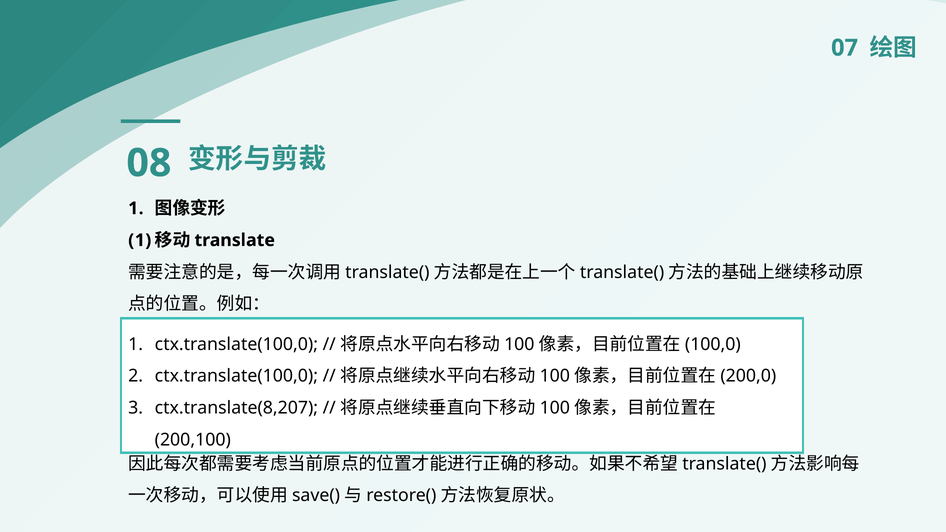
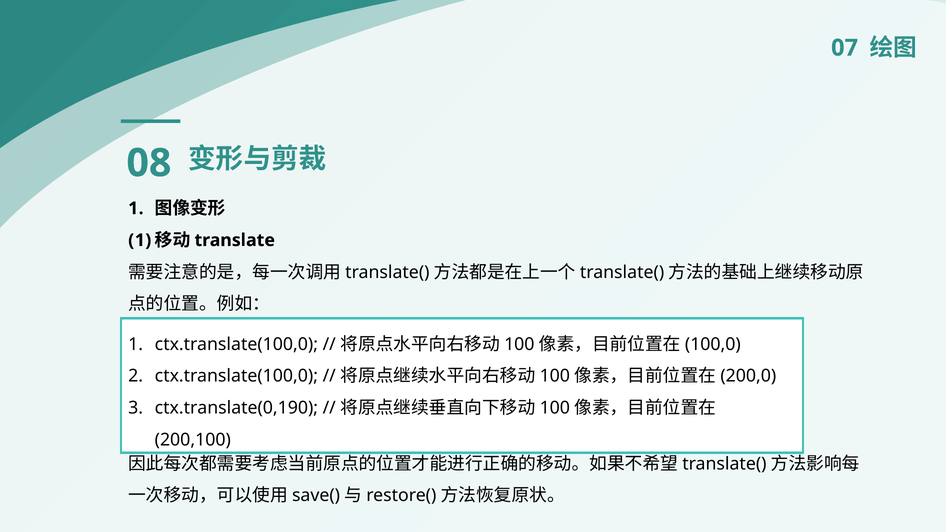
ctx.translate(8,207: ctx.translate(8,207 -> ctx.translate(0,190 (236, 408)
